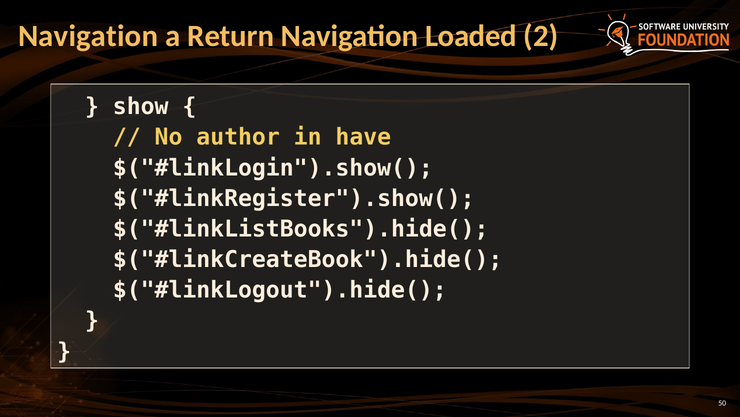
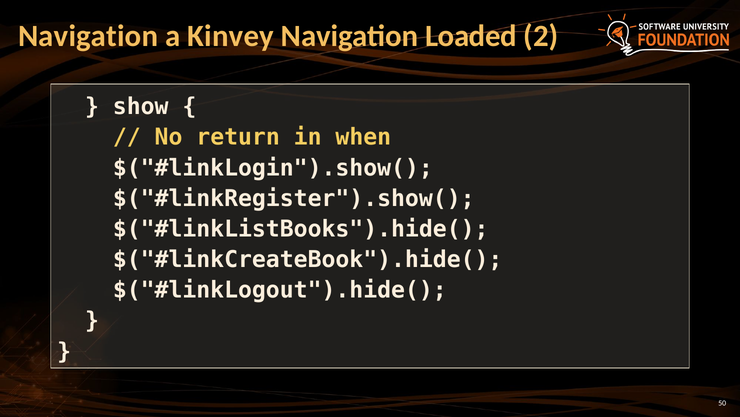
Return: Return -> Kinvey (231, 36)
author: author -> return (238, 137)
have: have -> when (363, 137)
